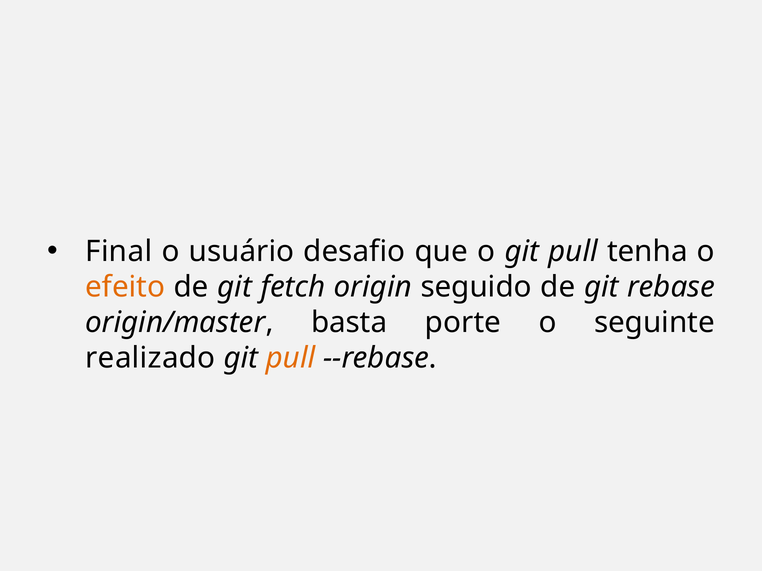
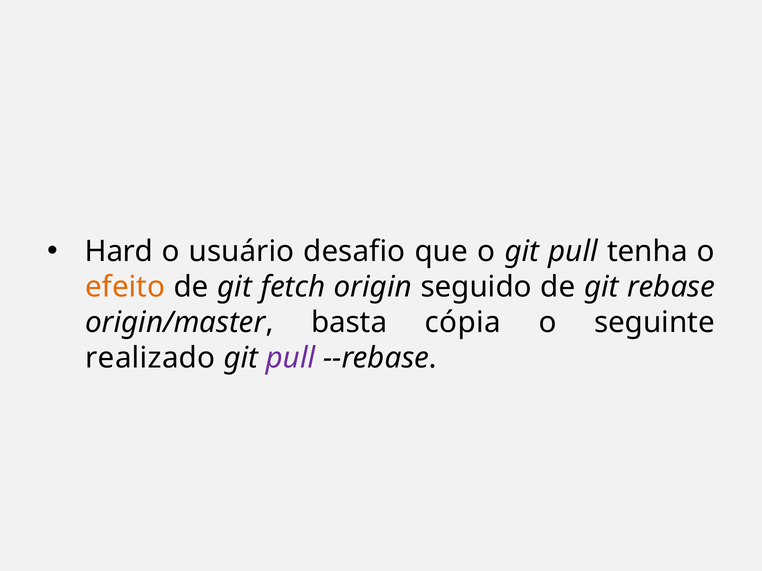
Final: Final -> Hard (119, 252)
porte: porte -> cópia (463, 323)
pull colour: orange -> purple (291, 358)
